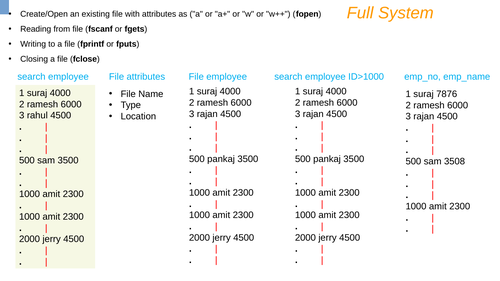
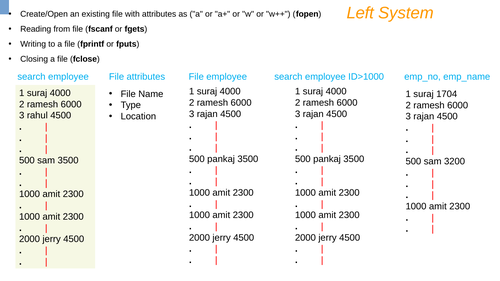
Full: Full -> Left (360, 13)
7876: 7876 -> 1704 (447, 94)
3508: 3508 -> 3200 (455, 162)
